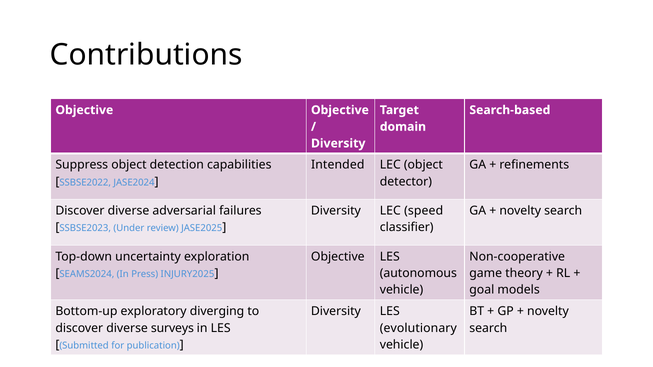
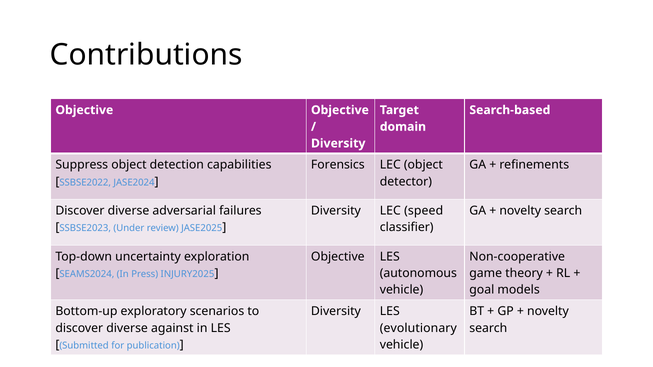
Intended: Intended -> Forensics (338, 165)
diverging: diverging -> scenarios (217, 312)
surveys: surveys -> against (172, 328)
